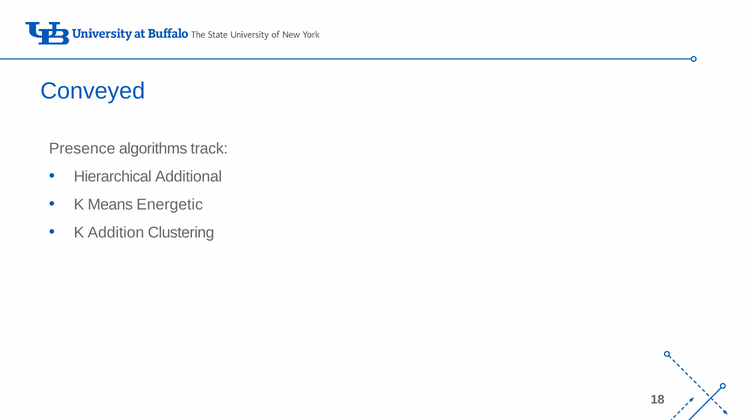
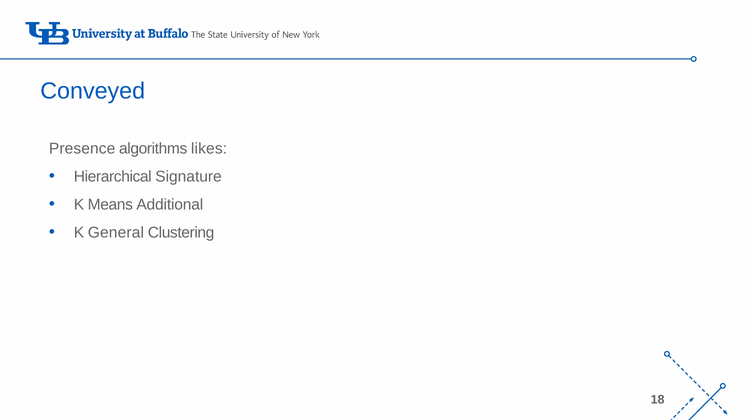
track: track -> likes (209, 148)
Additional: Additional -> Signature (189, 176)
Energetic: Energetic -> Additional (170, 204)
Addition: Addition -> General (116, 232)
